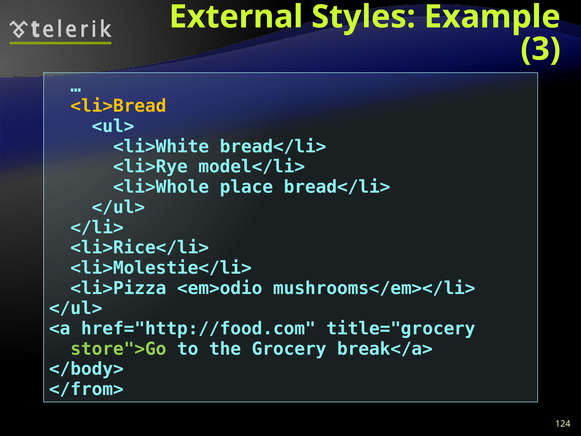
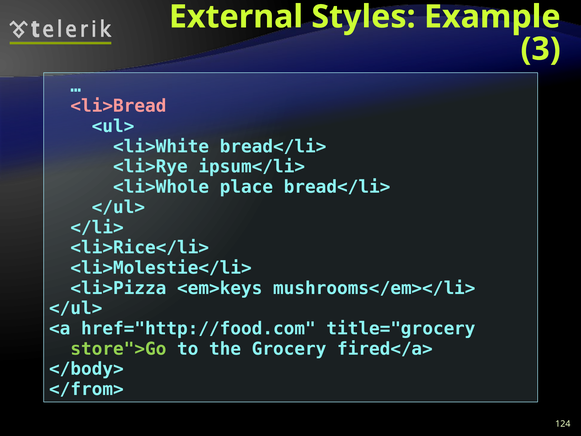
<li>Bread colour: yellow -> pink (119, 106)
model</li>: model</li> -> ipsum</li> (252, 167)
<em>odio: <em>odio -> <em>keys (220, 288)
break</a>: break</a> -> fired</a> (385, 349)
